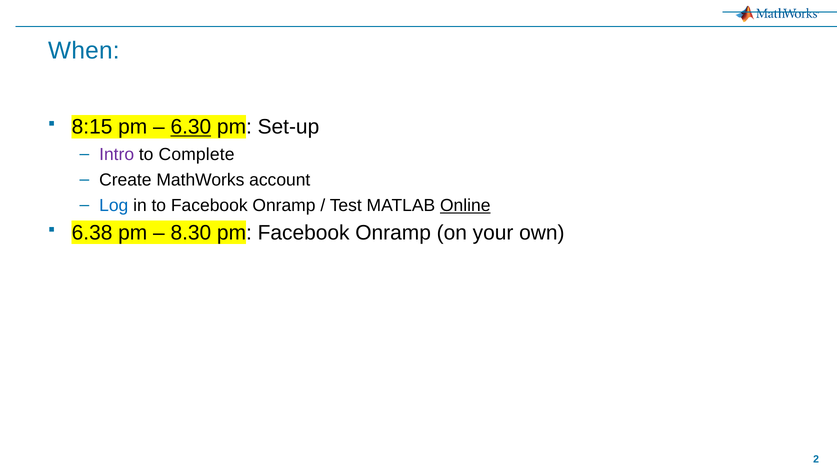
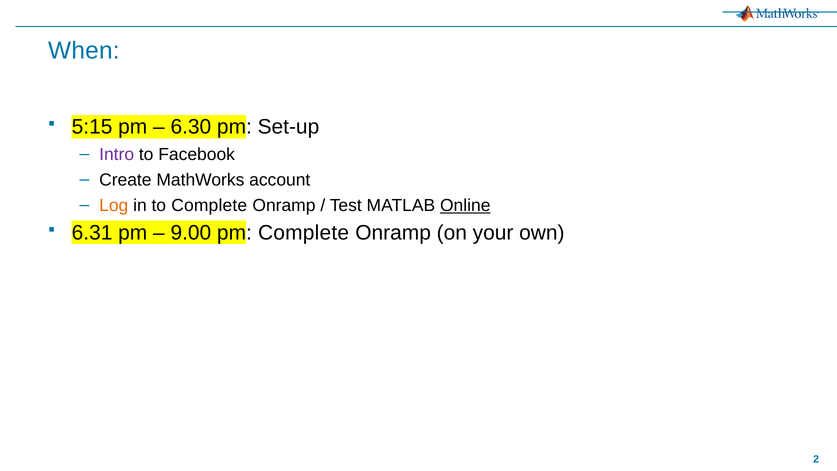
8:15: 8:15 -> 5:15 (92, 127)
6.30 underline: present -> none (191, 127)
Complete: Complete -> Facebook (197, 154)
Log colour: blue -> orange (114, 205)
to Facebook: Facebook -> Complete (209, 205)
6.38: 6.38 -> 6.31 (92, 233)
8.30: 8.30 -> 9.00 (191, 233)
pm Facebook: Facebook -> Complete (304, 233)
